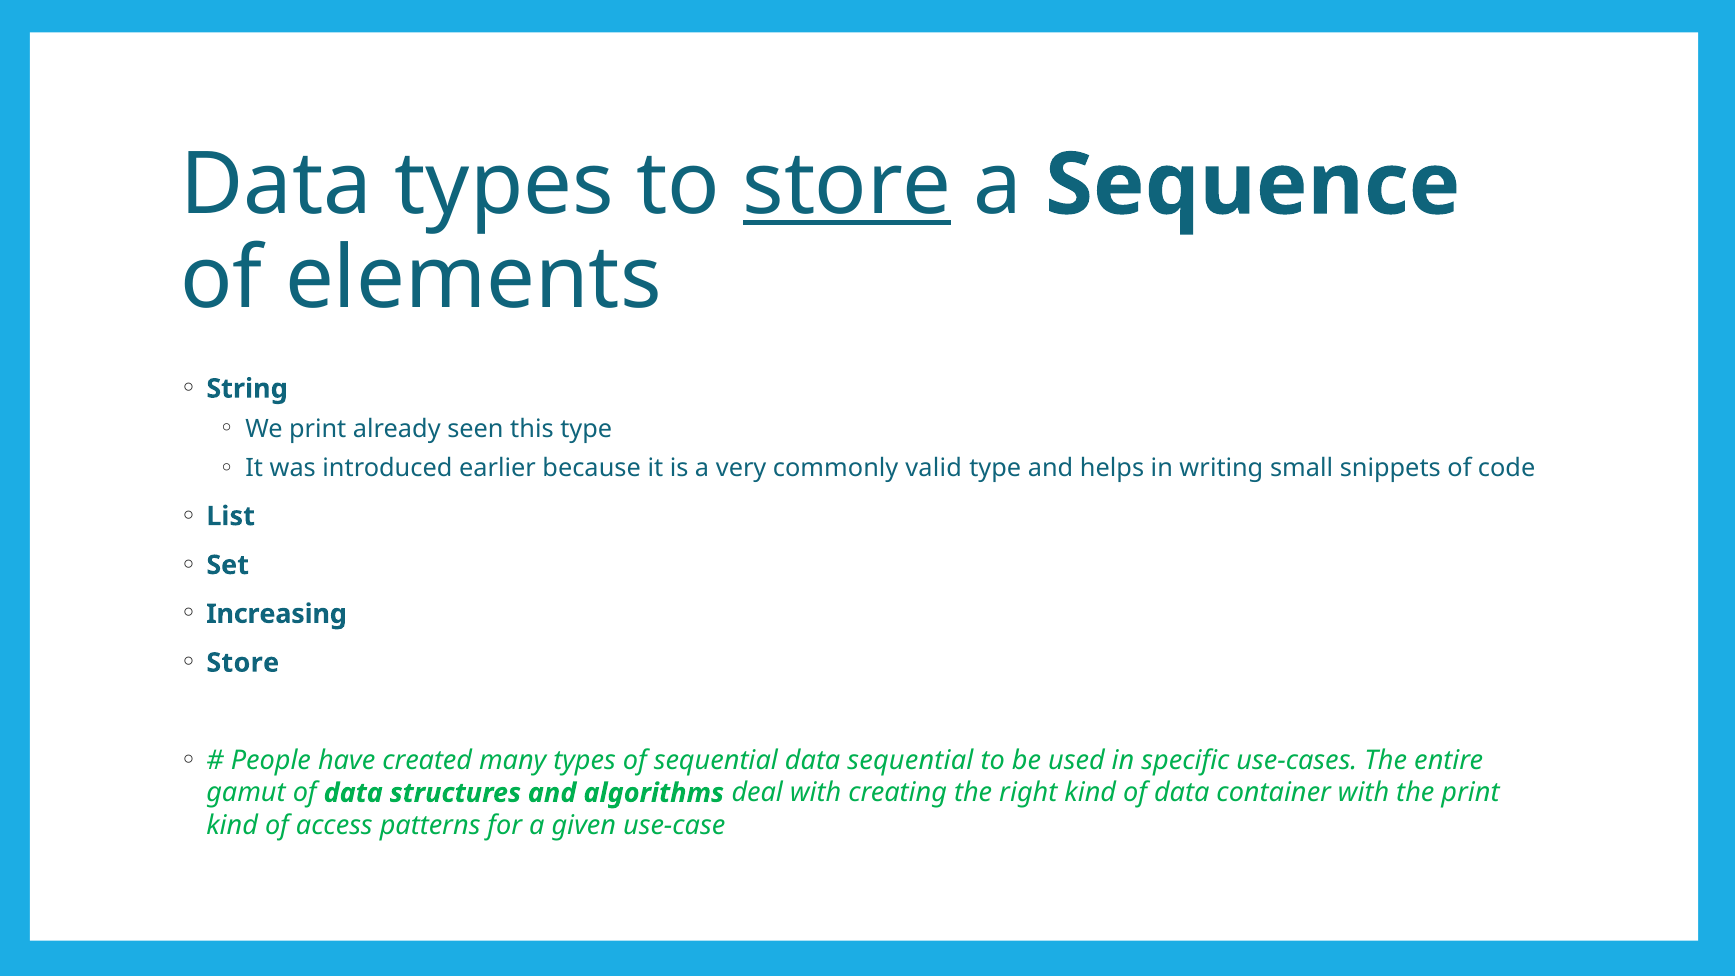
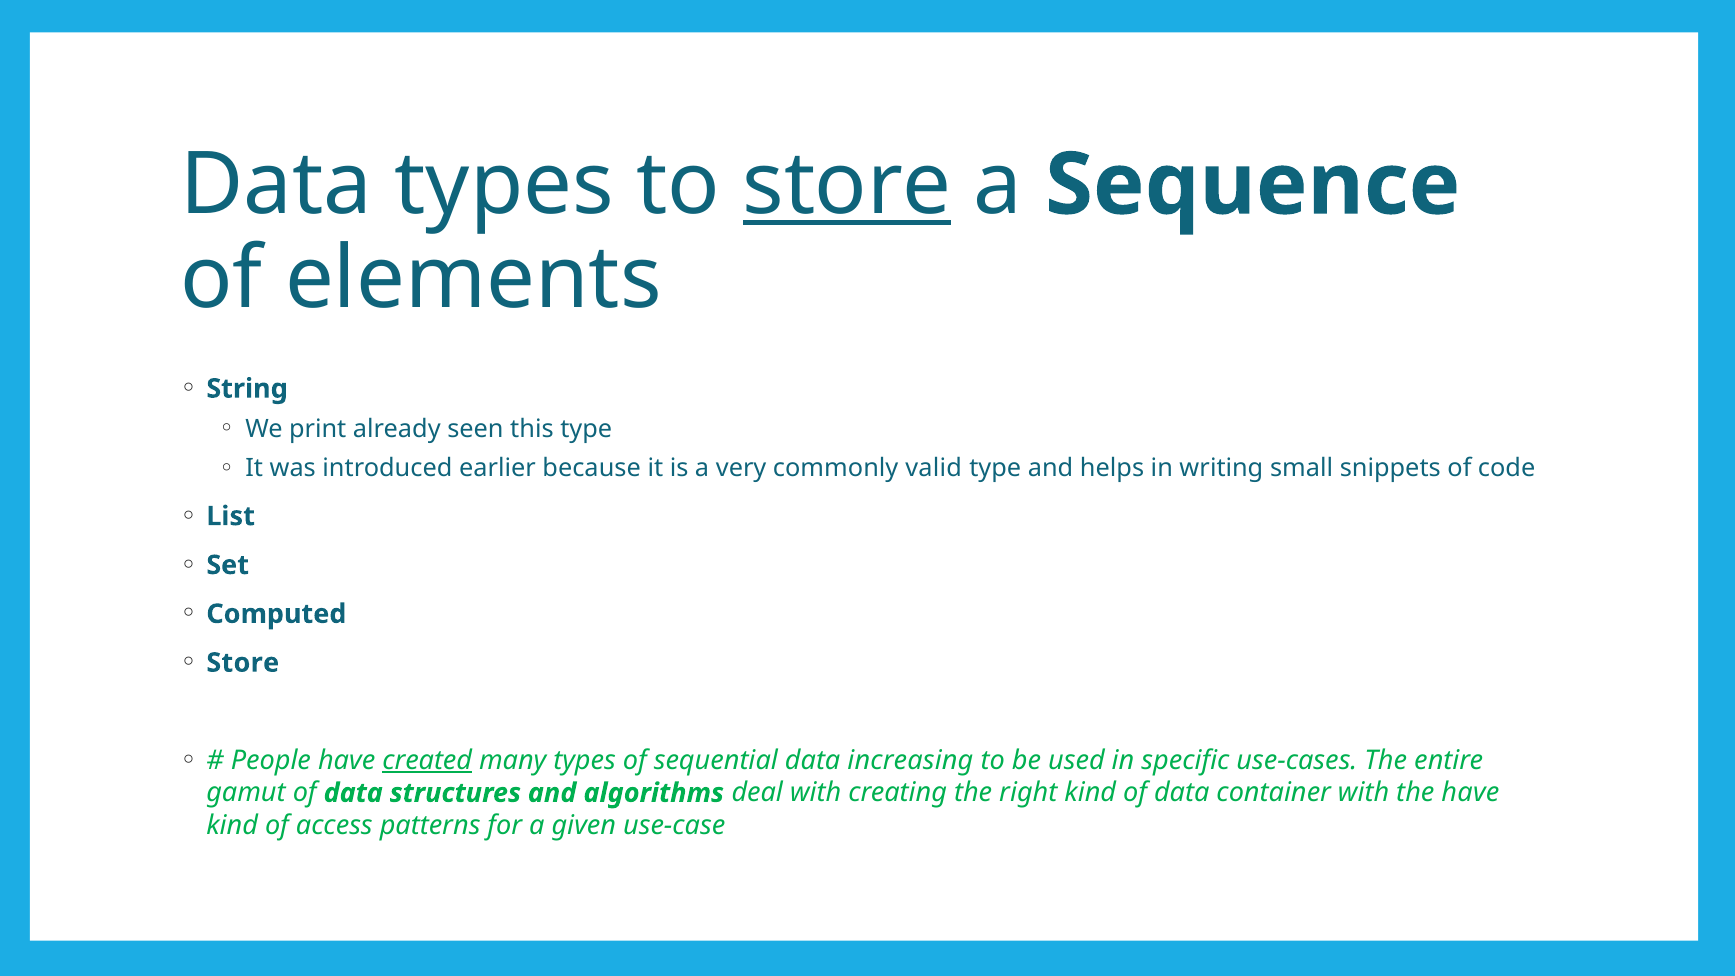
Increasing: Increasing -> Computed (276, 614)
created underline: none -> present (427, 760)
data sequential: sequential -> increasing (910, 760)
the print: print -> have (1470, 793)
